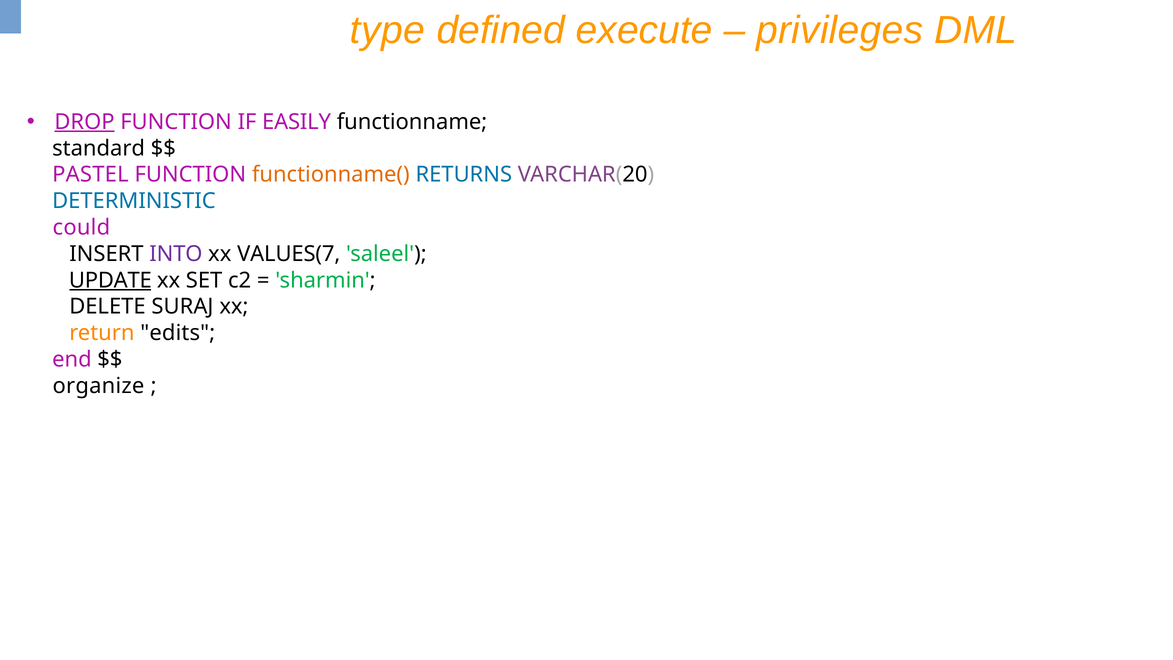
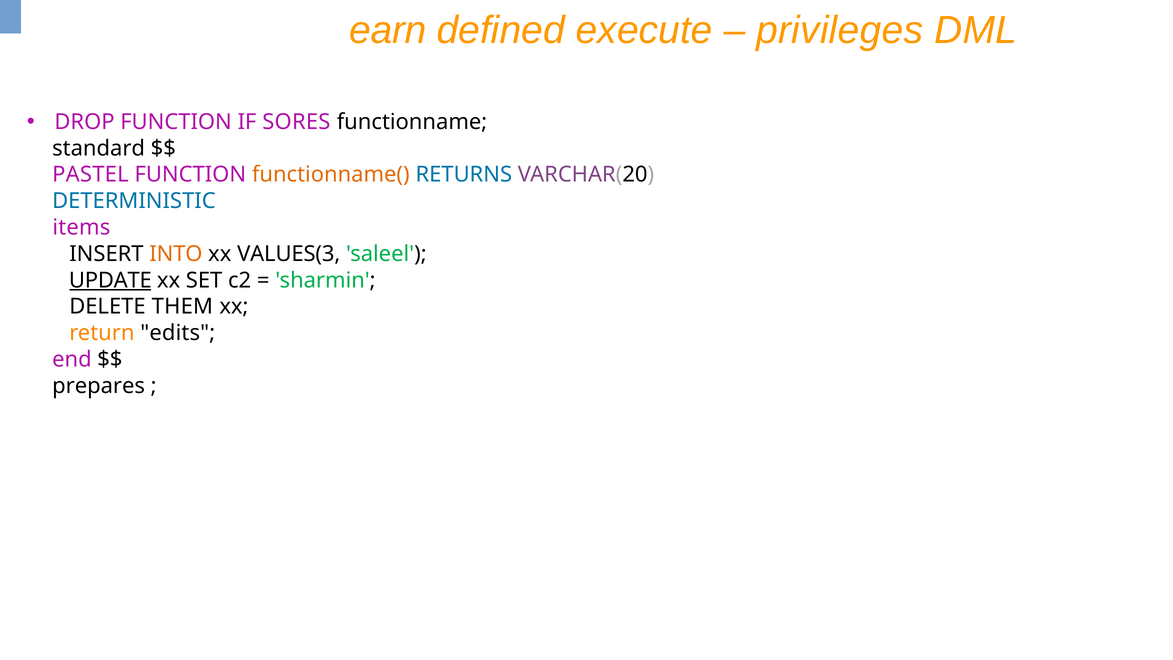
type: type -> earn (388, 31)
DROP underline: present -> none (85, 122)
EASILY: EASILY -> SORES (296, 122)
could: could -> items (81, 227)
INTO colour: purple -> orange (176, 254)
VALUES(7: VALUES(7 -> VALUES(3 (289, 254)
SURAJ: SURAJ -> THEM (182, 307)
organize: organize -> prepares (99, 386)
